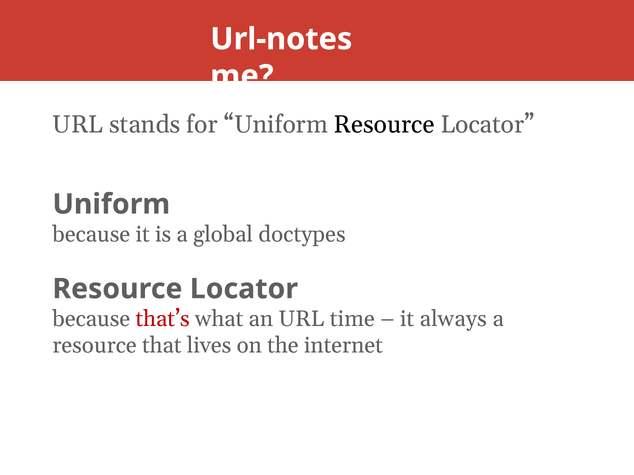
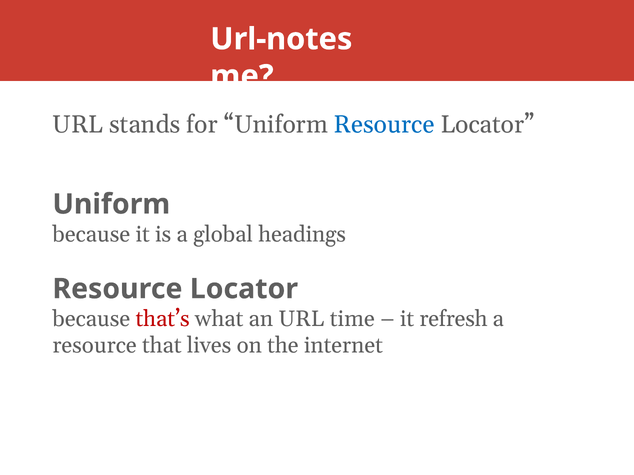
Resource colour: black -> blue (384, 125)
doctypes: doctypes -> headings (302, 234)
always: always -> refresh (454, 319)
